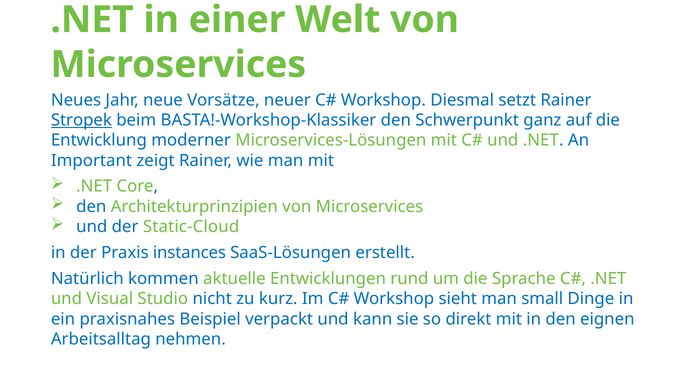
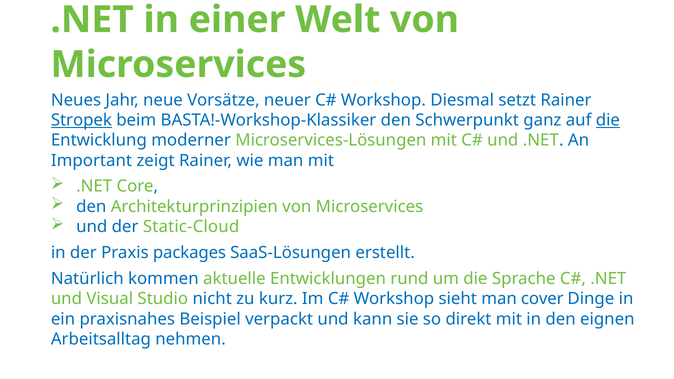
die underline: none -> present (608, 120)
instances: instances -> packages (189, 253)
small: small -> cover (542, 299)
